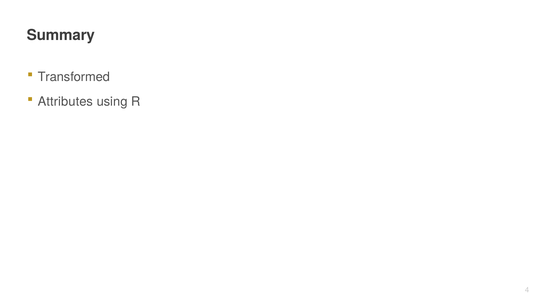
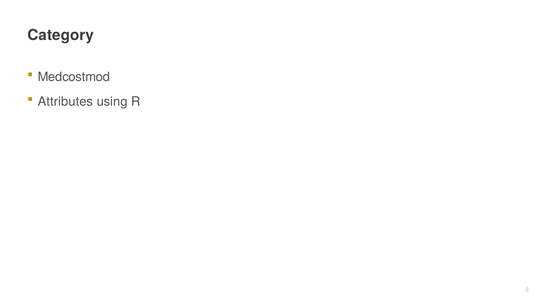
Summary: Summary -> Category (61, 35)
Transformed: Transformed -> Medcostmod (74, 77)
